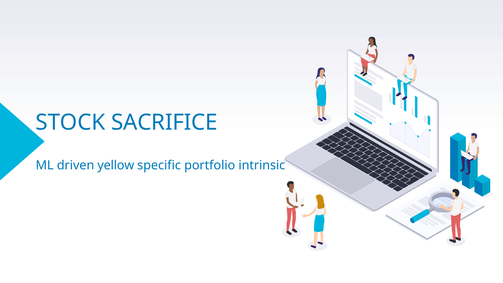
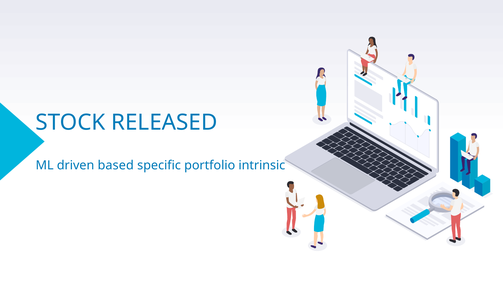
SACRIFICE: SACRIFICE -> RELEASED (164, 122)
yellow: yellow -> based (116, 165)
